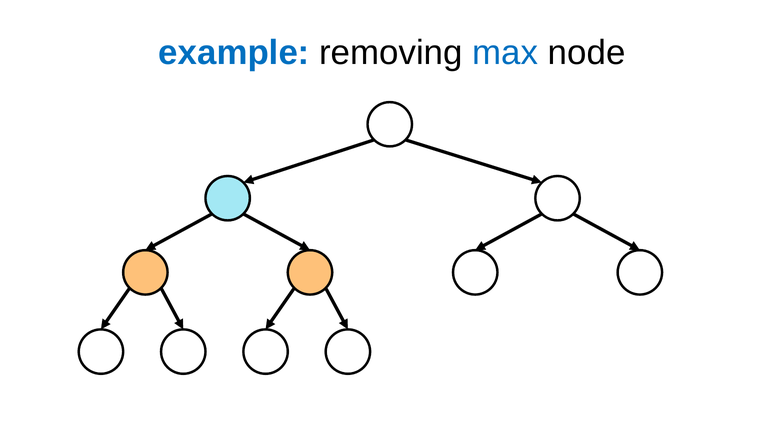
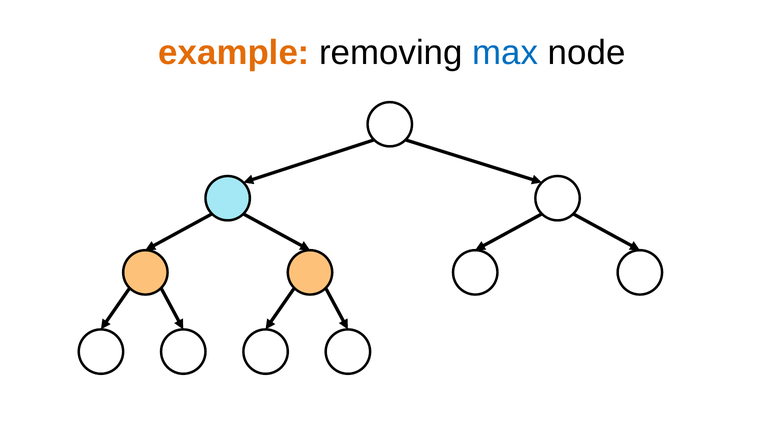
example colour: blue -> orange (234, 53)
